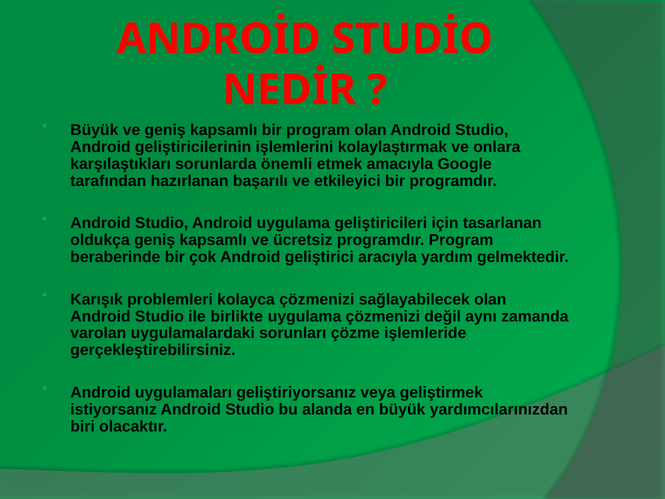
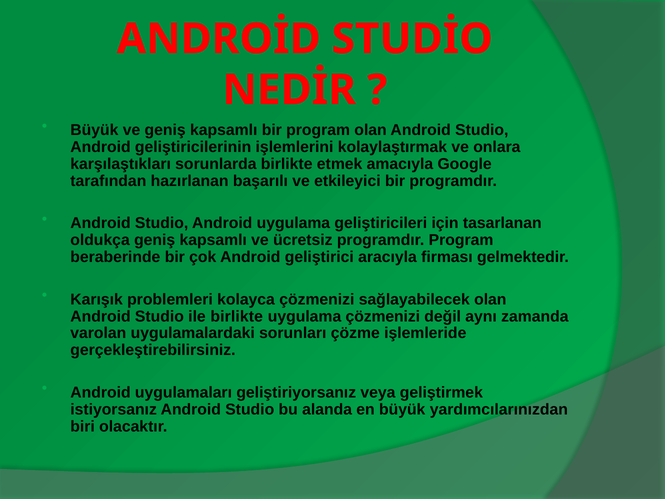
sorunlarda önemli: önemli -> birlikte (287, 164)
yardım: yardım -> firması (447, 257)
